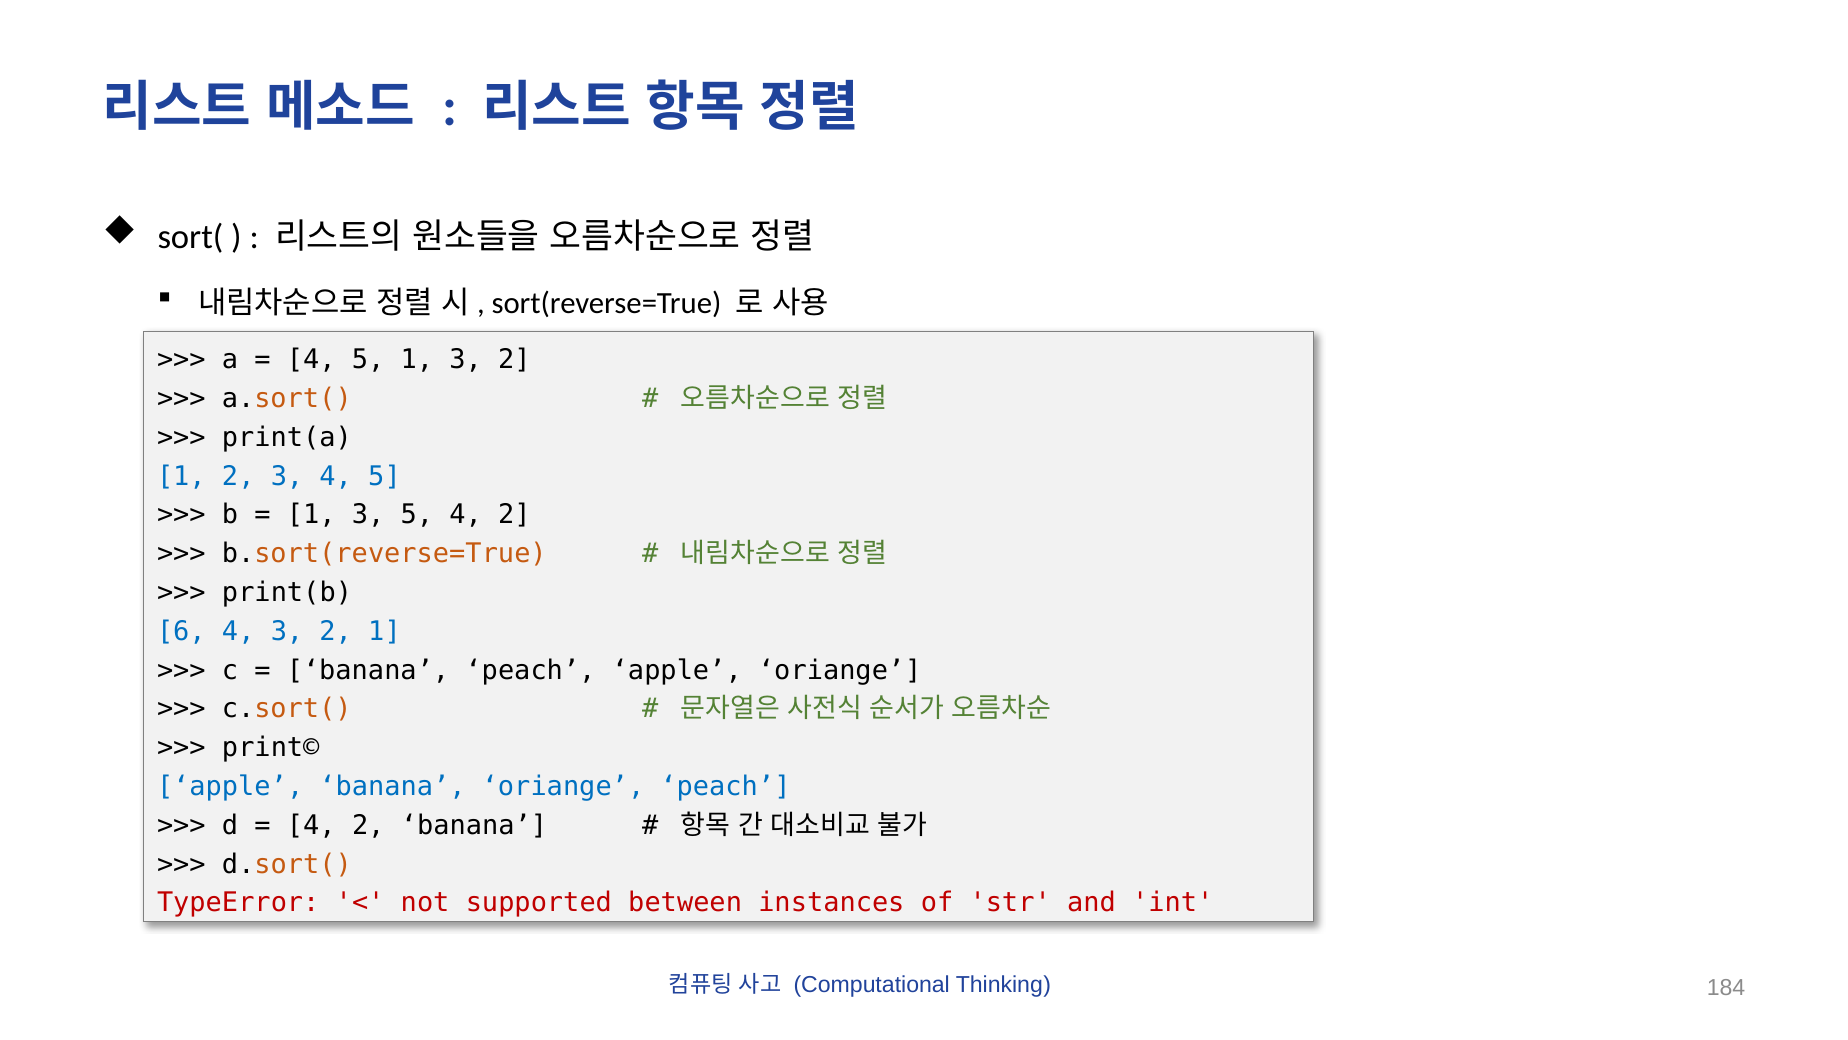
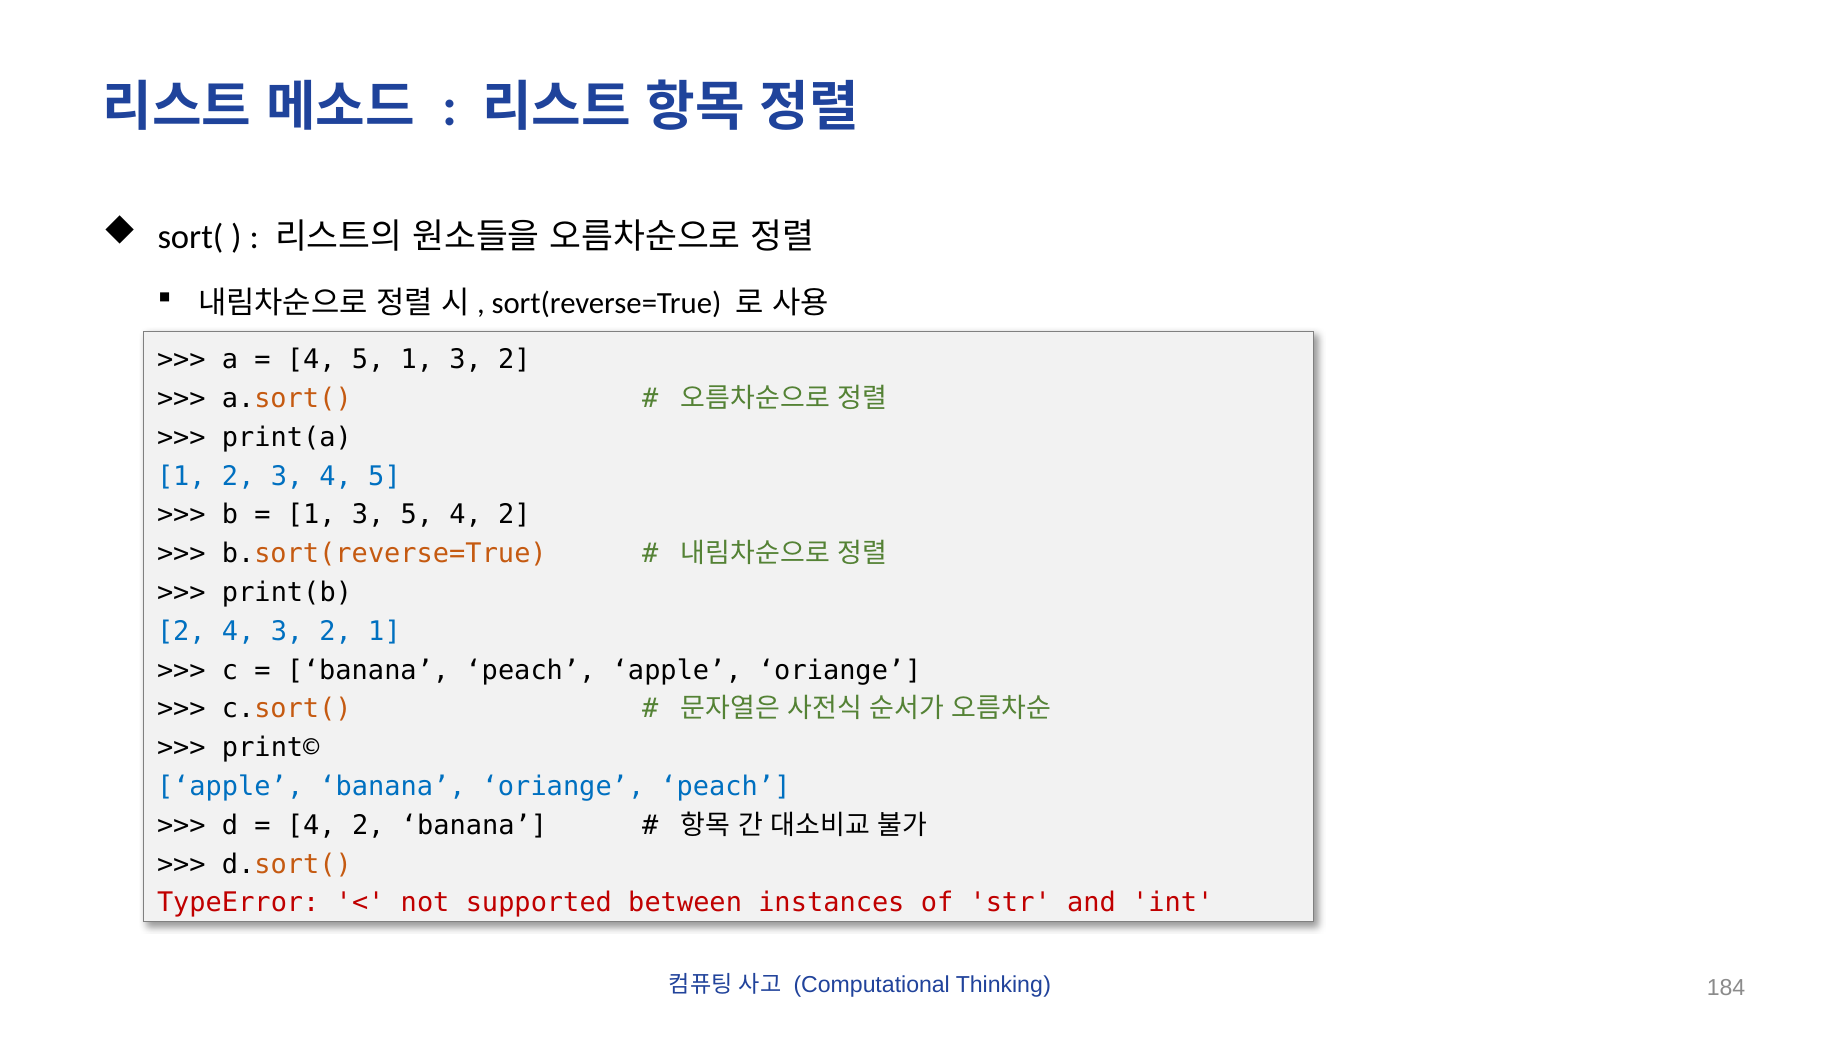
6: 6 -> 2 (181, 631)
